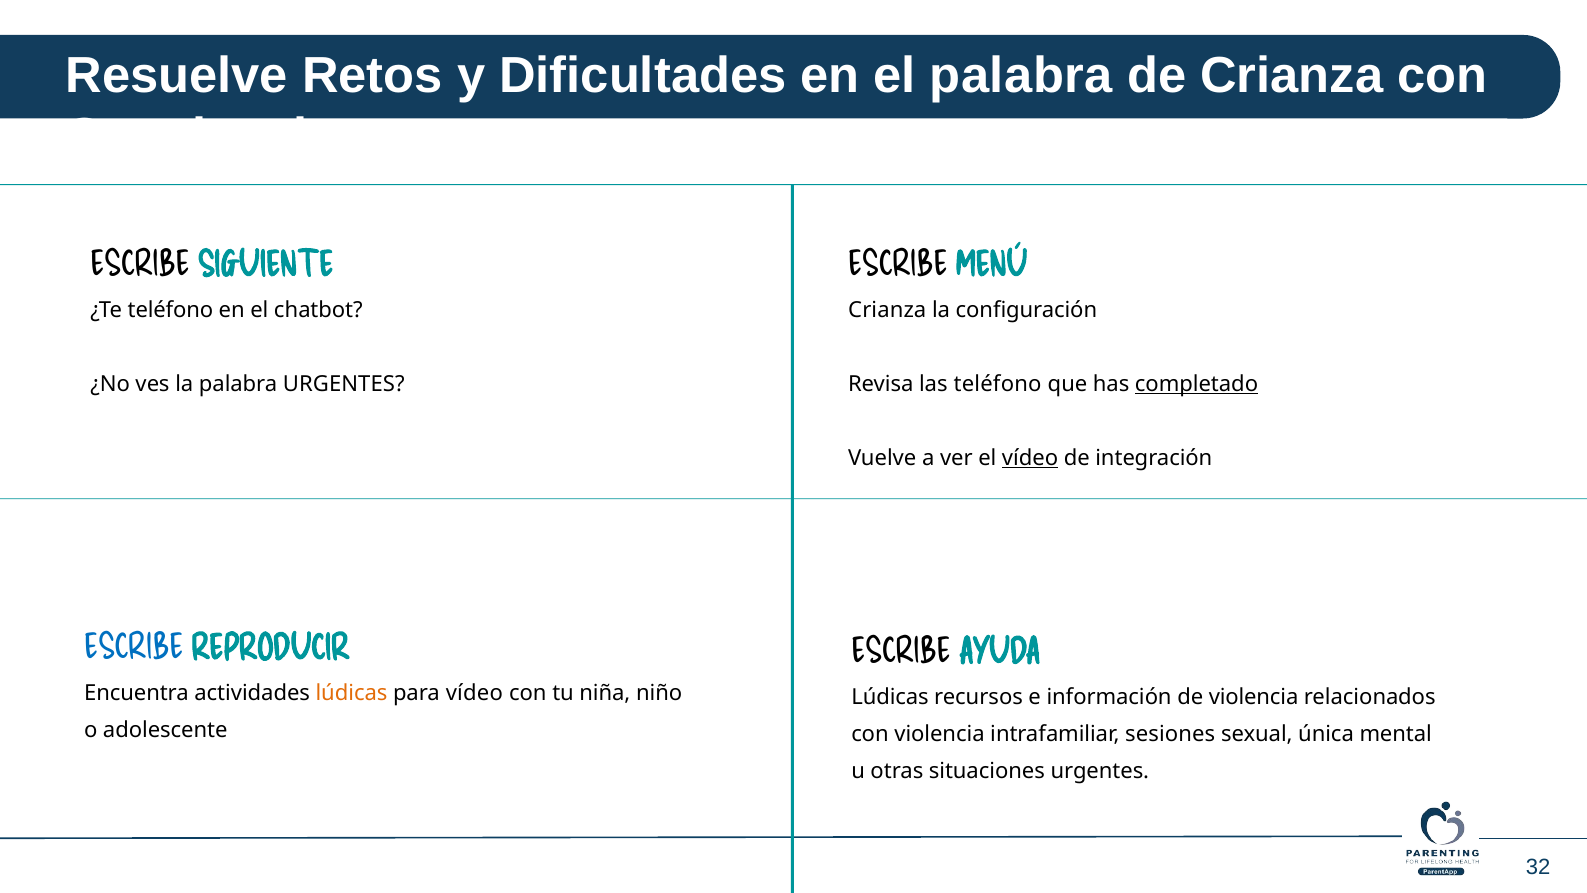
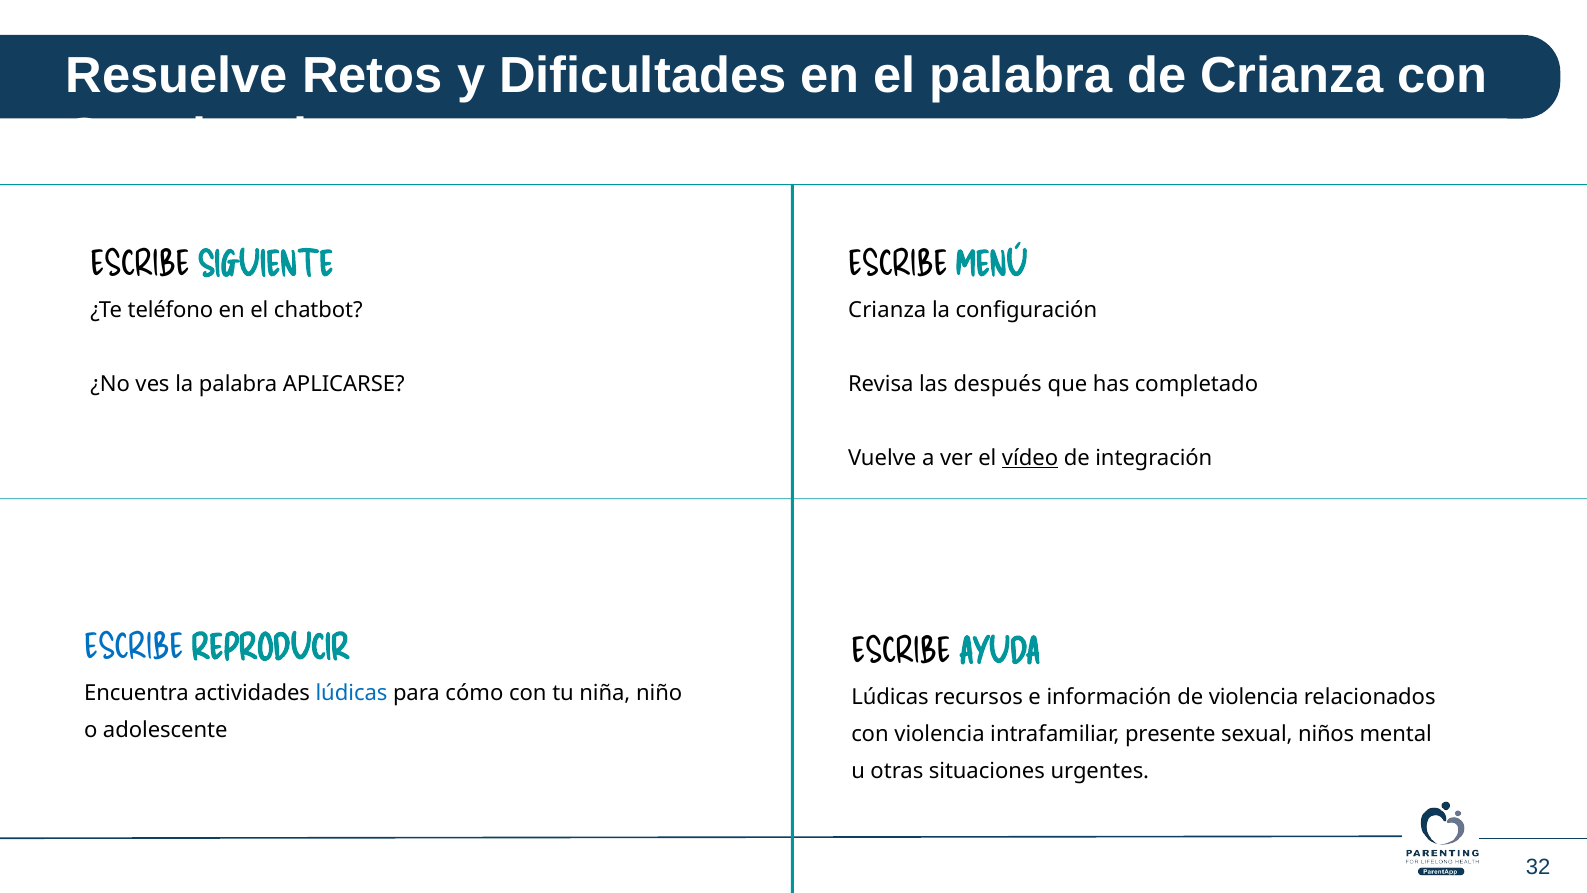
palabra URGENTES: URGENTES -> APLICARSE (344, 384)
las teléfono: teléfono -> después (998, 384)
completado underline: present -> none (1197, 384)
lúdicas colour: orange -> blue (352, 693)
para vídeo: vídeo -> cómo (474, 693)
sesiones: sesiones -> presente (1170, 734)
única: única -> niños (1326, 734)
